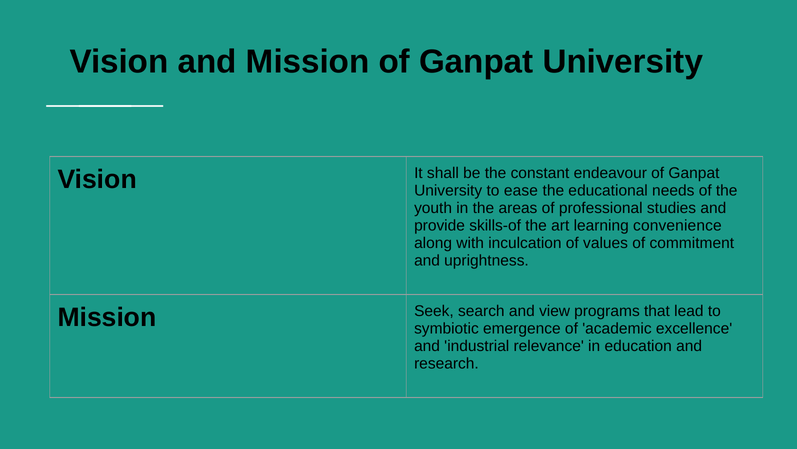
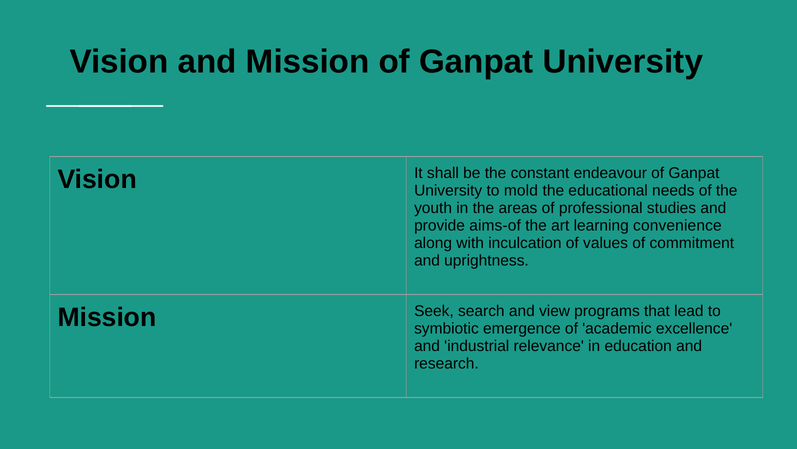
ease: ease -> mold (521, 190)
skills-of: skills-of -> aims-of (495, 225)
